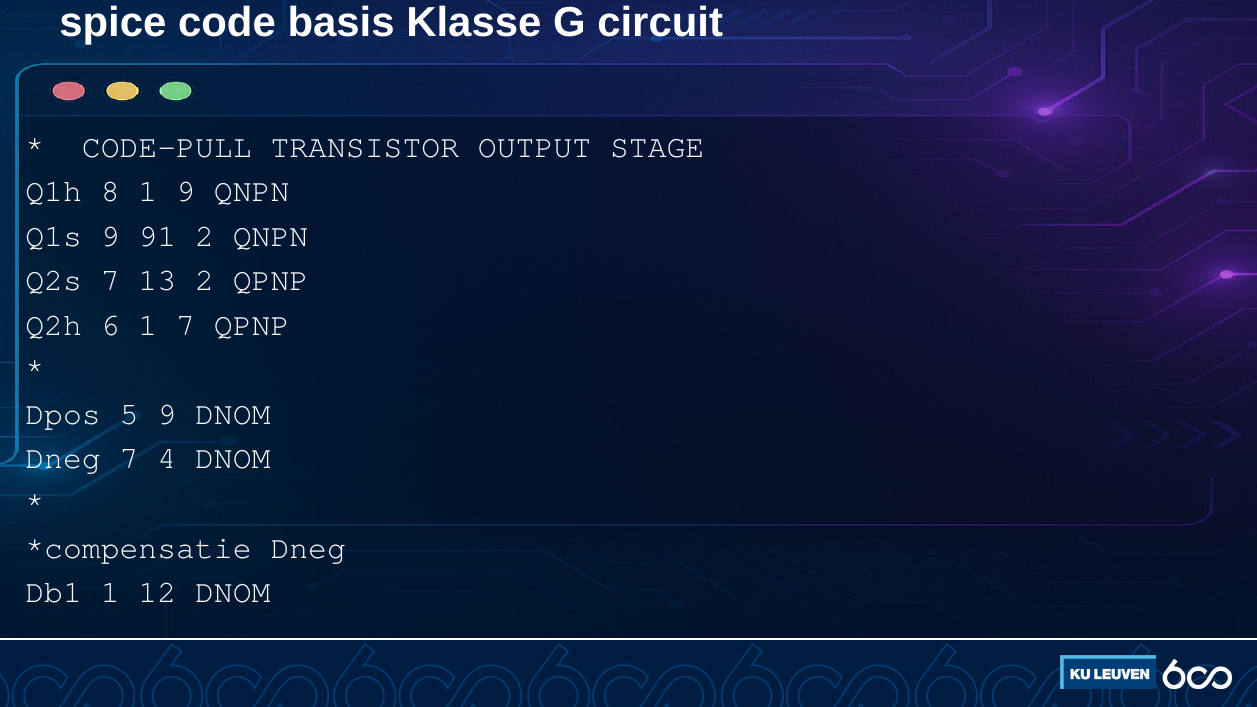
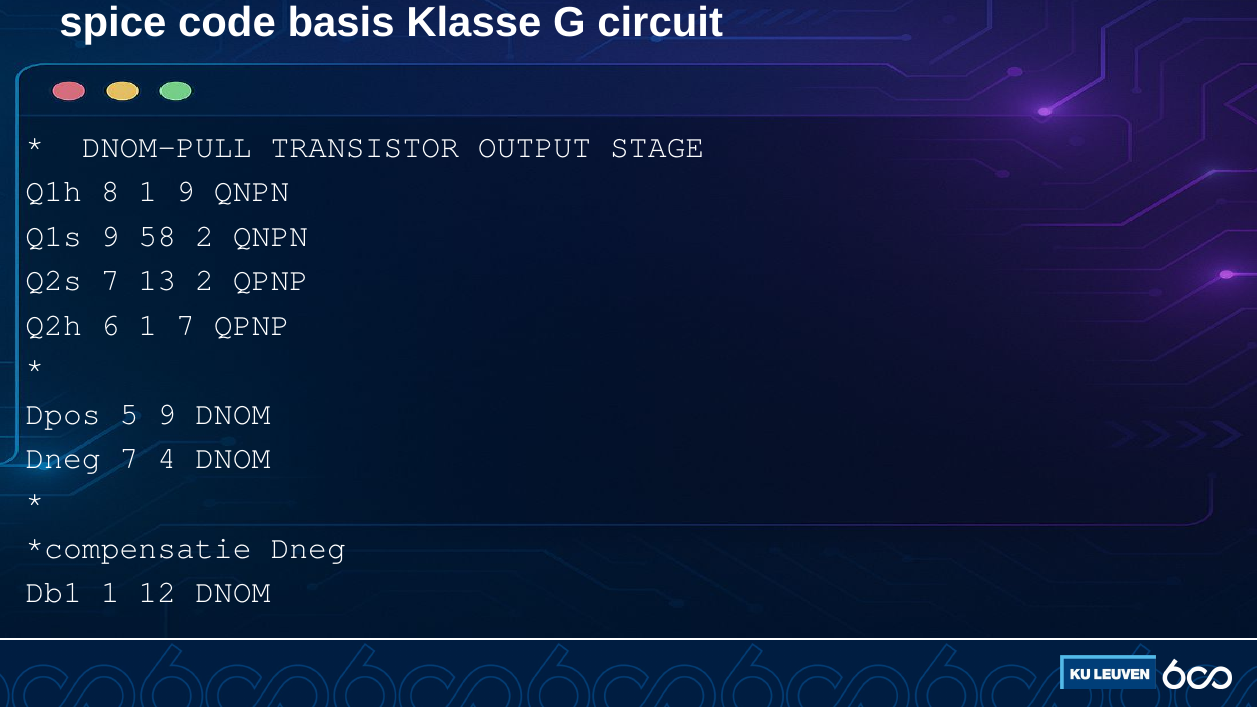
CODE-PULL: CODE-PULL -> DNOM-PULL (167, 147)
91: 91 -> 58 (157, 236)
